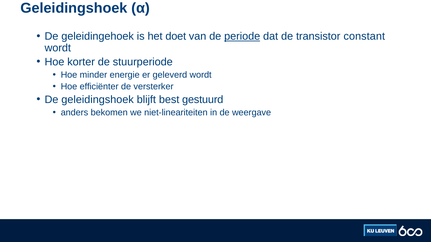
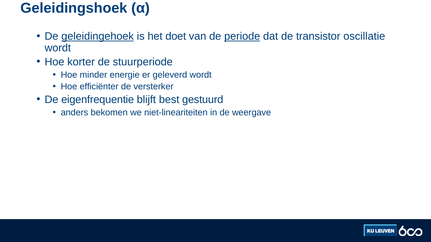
geleidingehoek underline: none -> present (98, 36)
constant: constant -> oscillatie (364, 36)
De geleidingshoek: geleidingshoek -> eigenfrequentie (98, 100)
